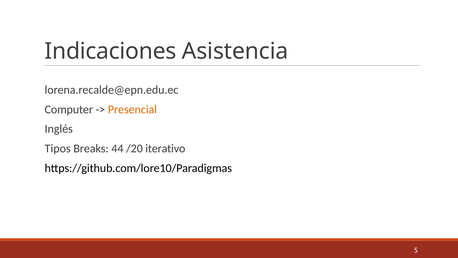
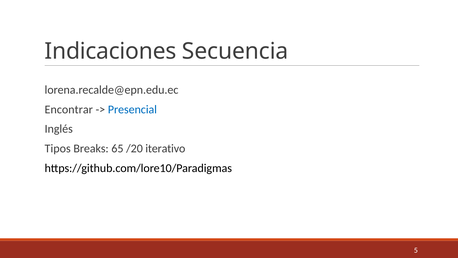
Asistencia: Asistencia -> Secuencia (235, 51)
Computer: Computer -> Encontrar (69, 109)
Presencial colour: orange -> blue (132, 109)
44: 44 -> 65 (117, 148)
